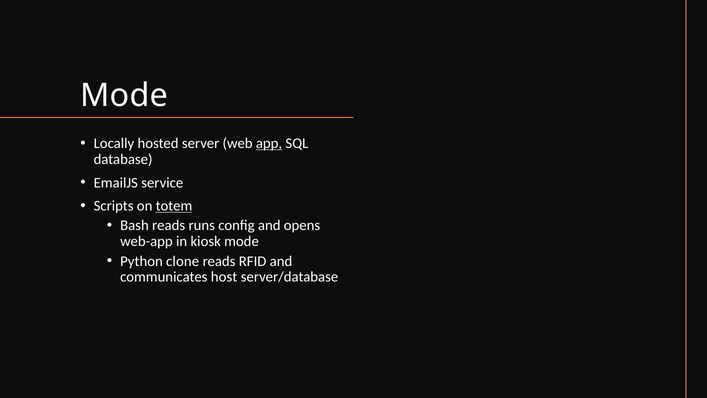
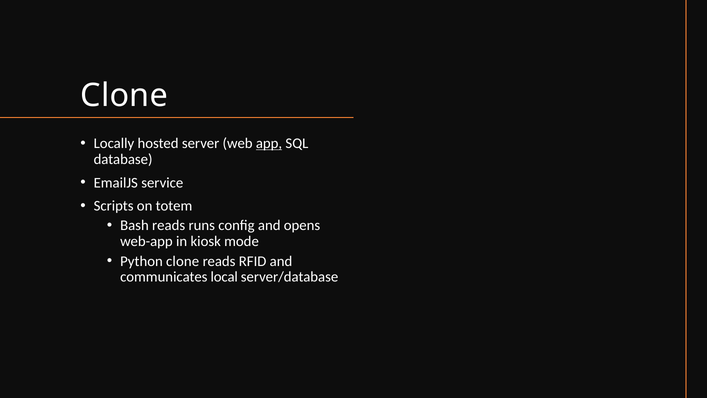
Mode: Mode -> Clone (124, 95)
totem underline: present -> none (174, 206)
host: host -> local (224, 277)
